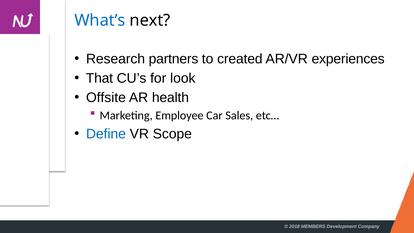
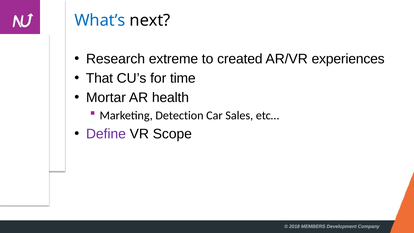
partners: partners -> extreme (174, 59)
look: look -> time (183, 78)
Offsite: Offsite -> Mortar (106, 98)
Employee: Employee -> Detection (179, 115)
Define colour: blue -> purple (106, 134)
